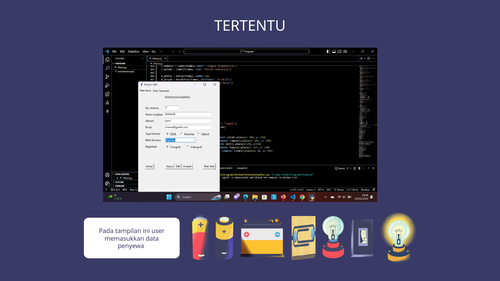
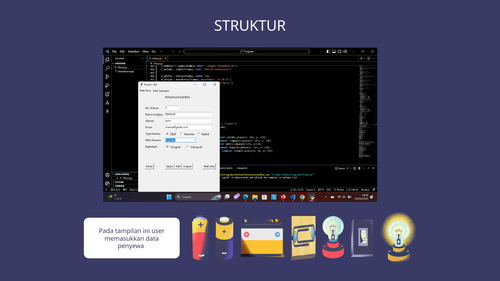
TERTENTU: TERTENTU -> STRUKTUR (250, 26)
